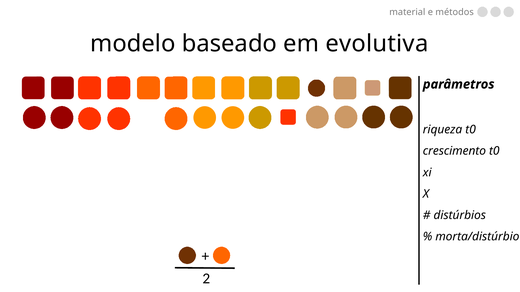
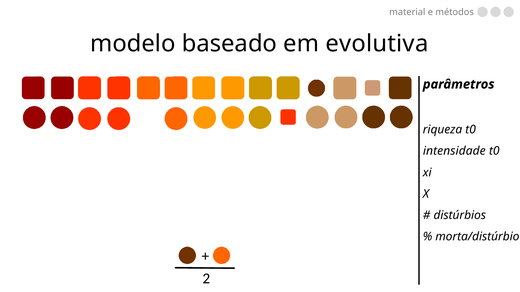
crescimento: crescimento -> intensidade (454, 151)
